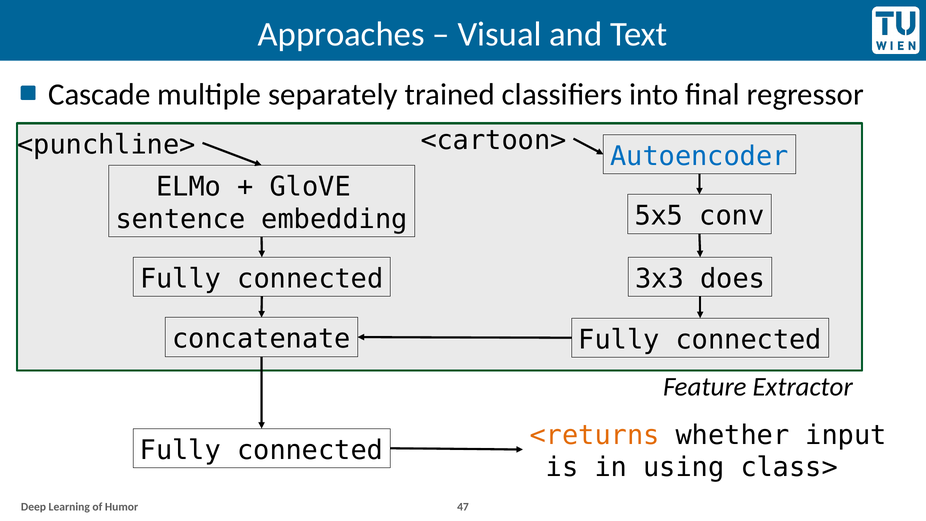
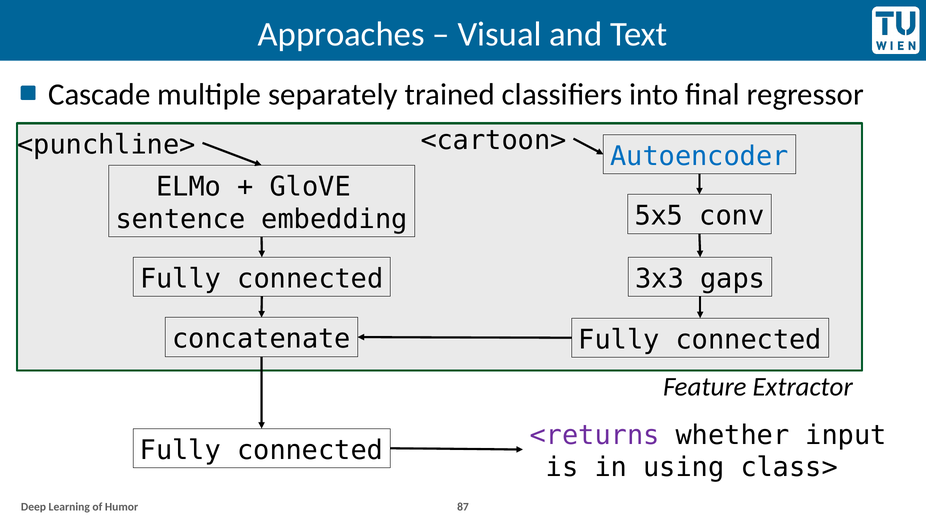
does: does -> gaps (733, 279)
<returns colour: orange -> purple (595, 435)
47: 47 -> 87 (463, 507)
